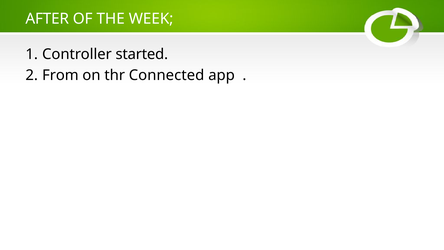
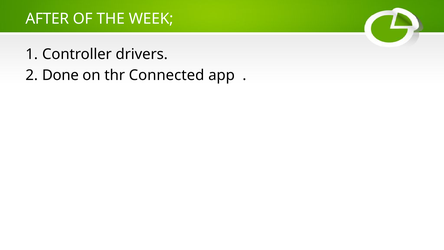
started: started -> drivers (142, 54)
From: From -> Done (60, 75)
